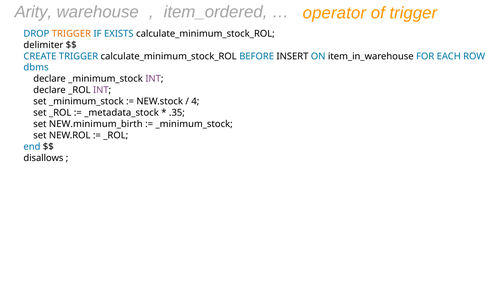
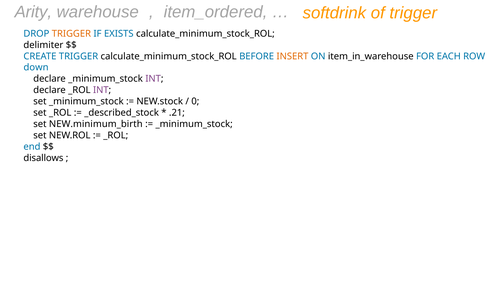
operator: operator -> softdrink (334, 13)
INSERT colour: black -> orange (292, 56)
dbms: dbms -> down (36, 68)
4: 4 -> 0 (195, 102)
_metadata_stock: _metadata_stock -> _described_stock (122, 113)
.35: .35 -> .21 (177, 113)
